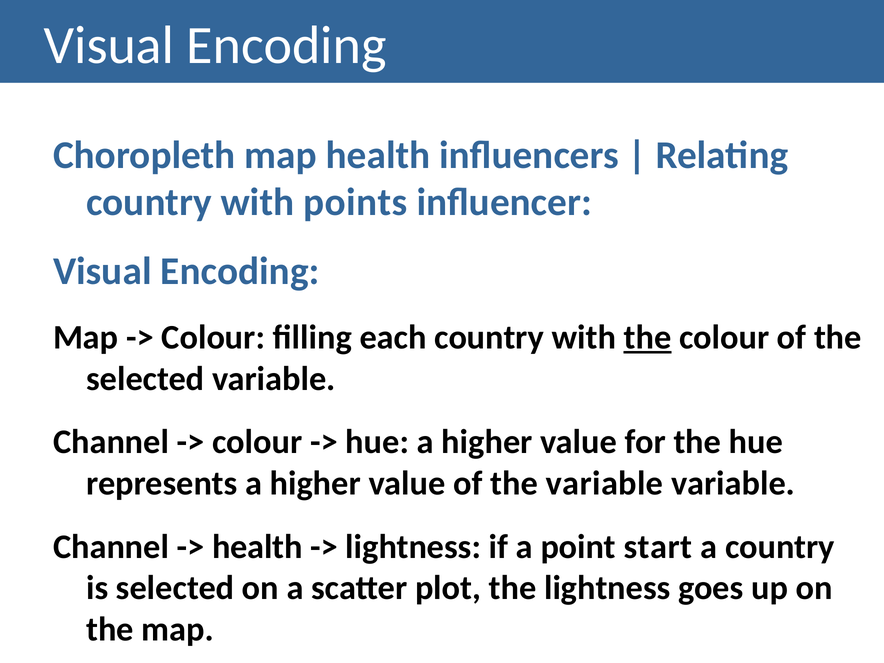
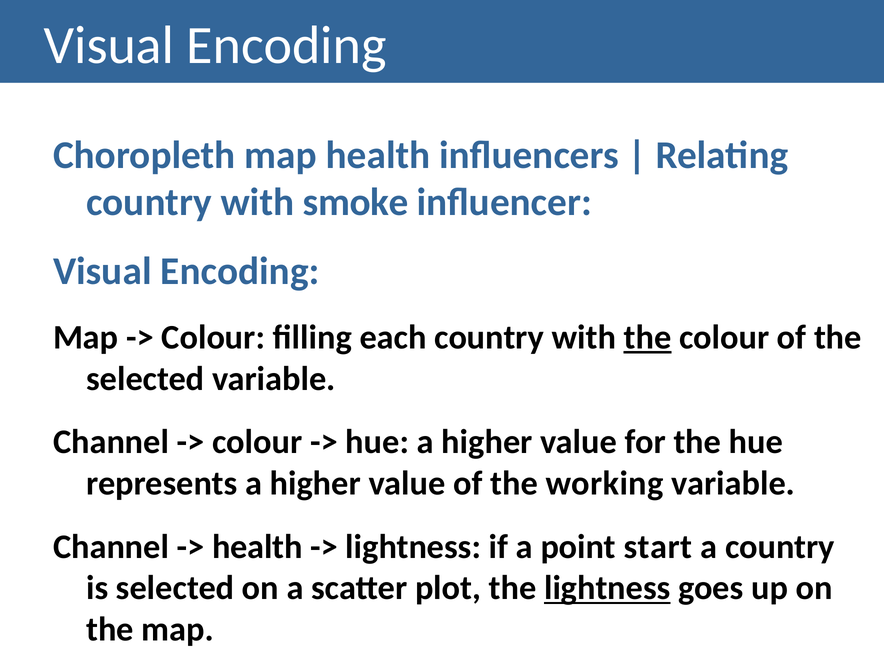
points: points -> smoke (356, 202)
the variable: variable -> working (604, 483)
lightness underline: none -> present (607, 588)
